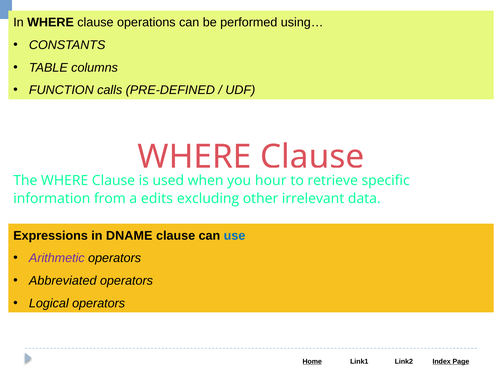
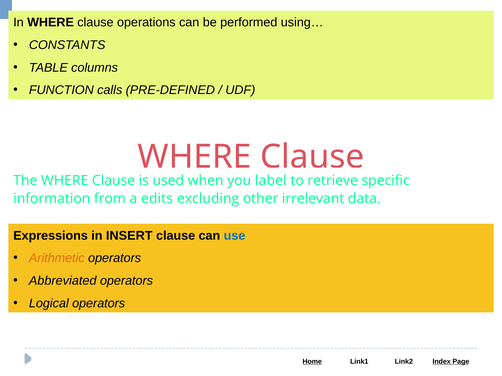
hour: hour -> label (271, 181)
DNAME: DNAME -> INSERT (129, 236)
Arithmetic colour: purple -> orange (57, 258)
